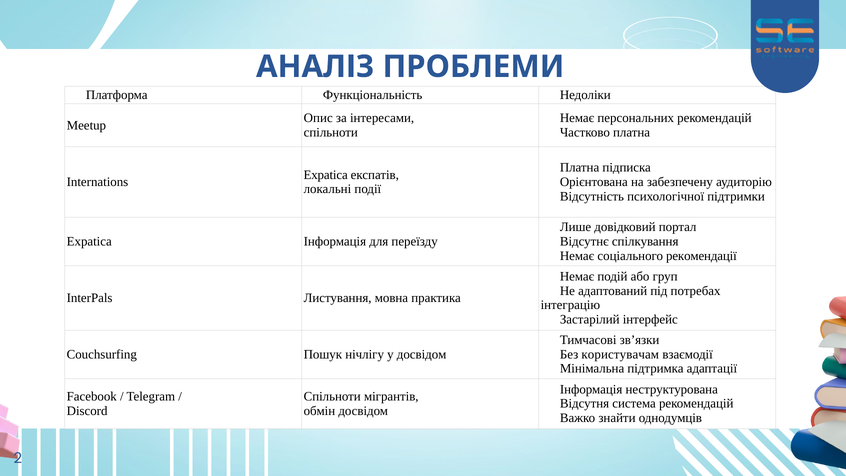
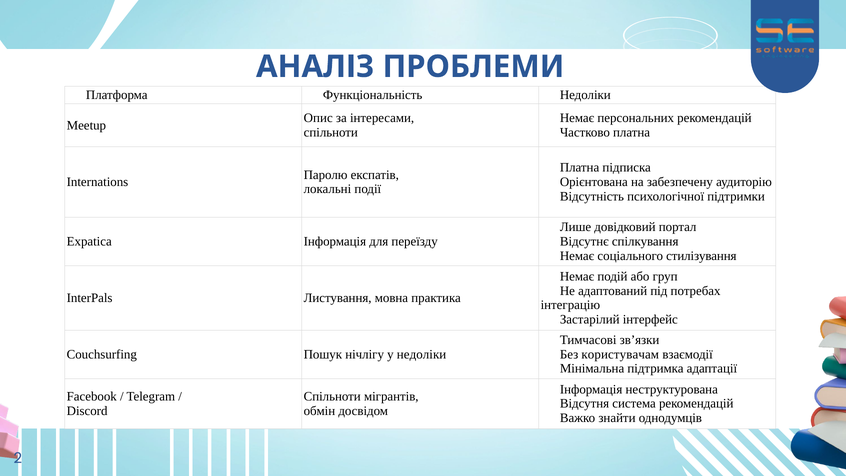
Expatica: Expatica -> Паролю (326, 175)
рекомендації: рекомендації -> стилізування (701, 256)
у досвідом: досвідом -> недоліки (422, 354)
